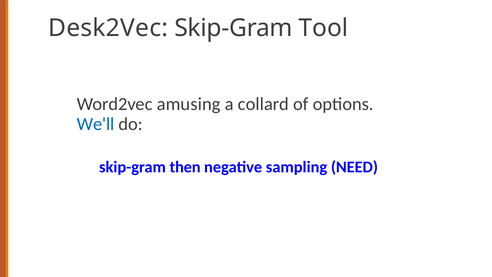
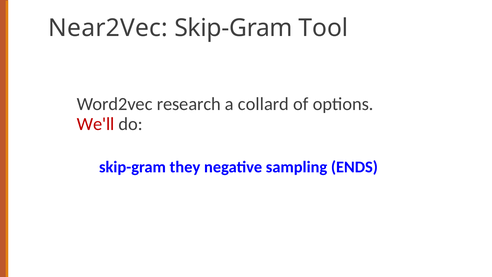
Desk2Vec: Desk2Vec -> Near2Vec (108, 28)
amusing: amusing -> research (189, 104)
We'll colour: blue -> red (96, 124)
then: then -> they (185, 167)
NEED: NEED -> ENDS (354, 167)
